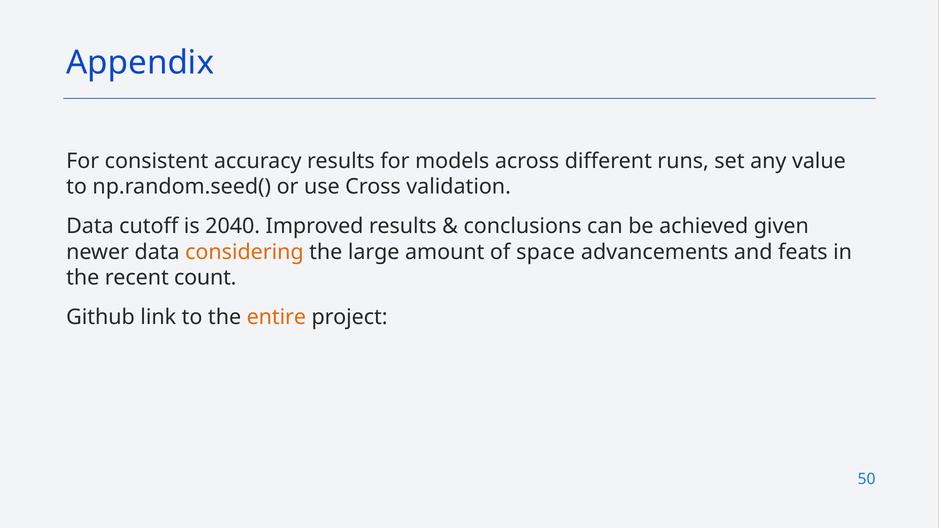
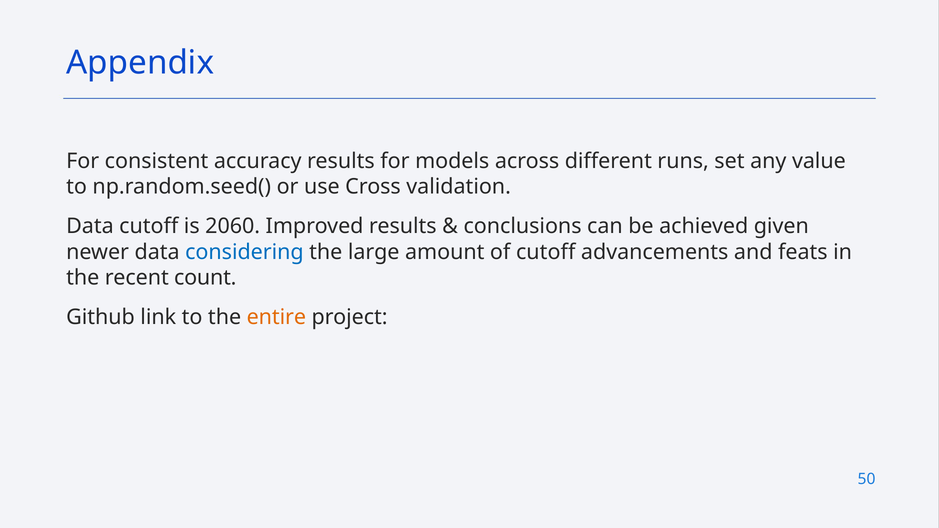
2040: 2040 -> 2060 (233, 226)
considering colour: orange -> blue (244, 252)
of space: space -> cutoff (546, 252)
